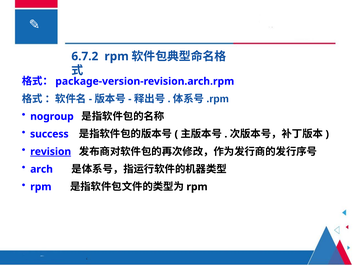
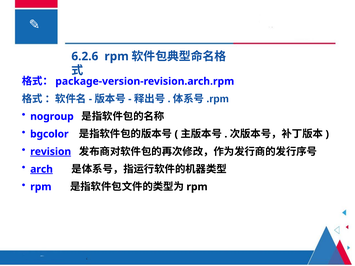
6.7.2: 6.7.2 -> 6.2.6 (85, 56)
success: success -> bgcolor (49, 134)
arch underline: none -> present (42, 169)
